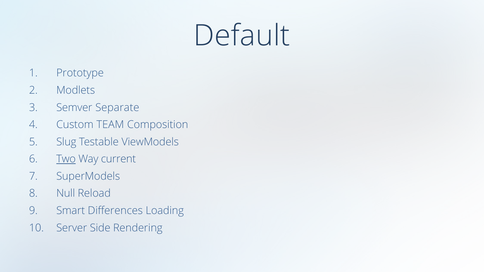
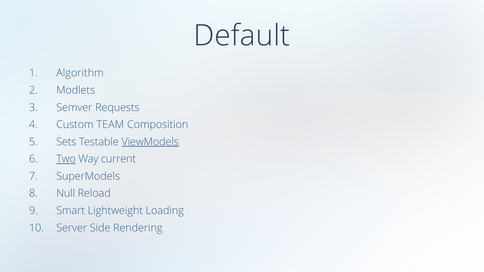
Prototype: Prototype -> Algorithm (80, 73)
Separate: Separate -> Requests (117, 108)
Slug: Slug -> Sets (66, 142)
ViewModels underline: none -> present (150, 142)
Differences: Differences -> Lightweight (115, 211)
